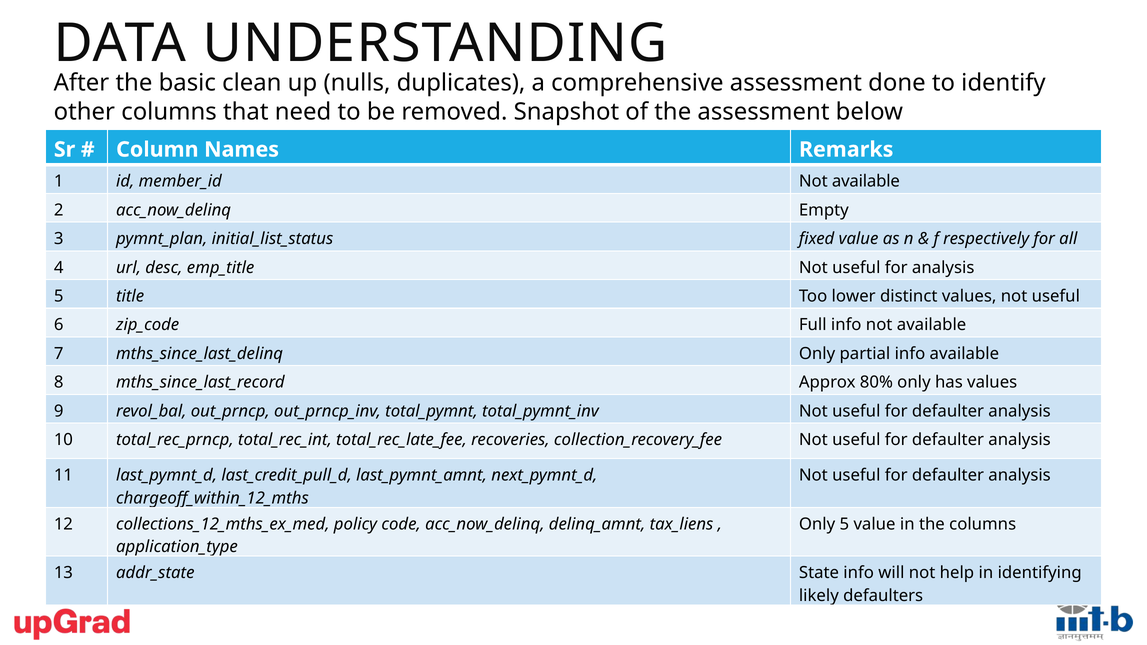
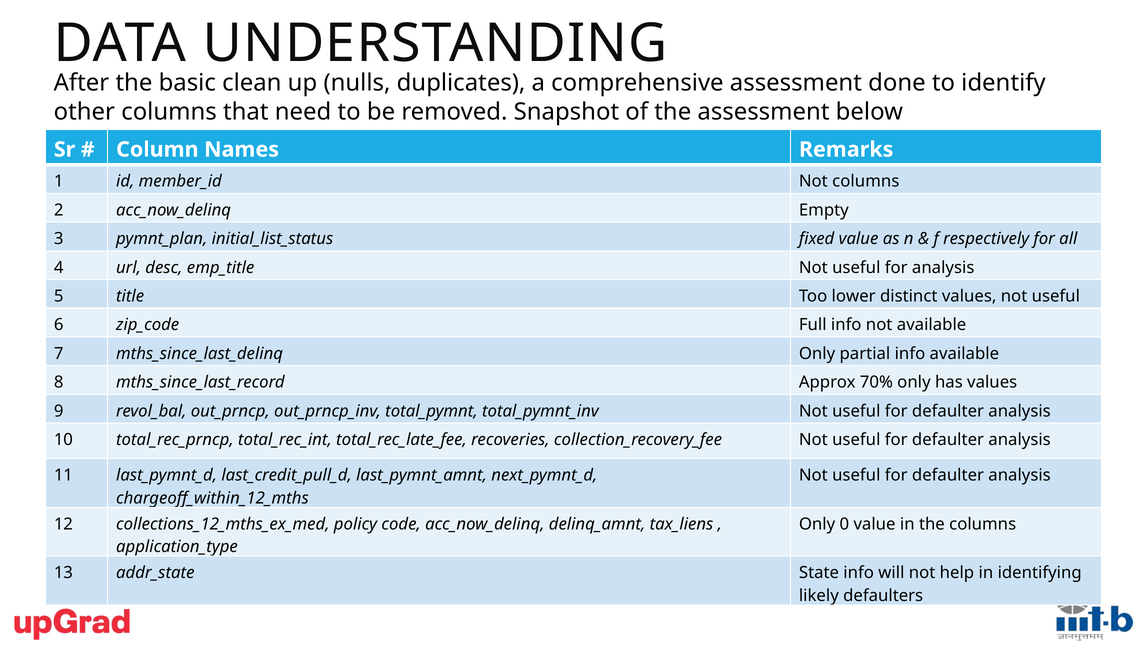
available: available -> columns (866, 181)
80%: 80% -> 70% (876, 382)
Only 5: 5 -> 0 (844, 524)
